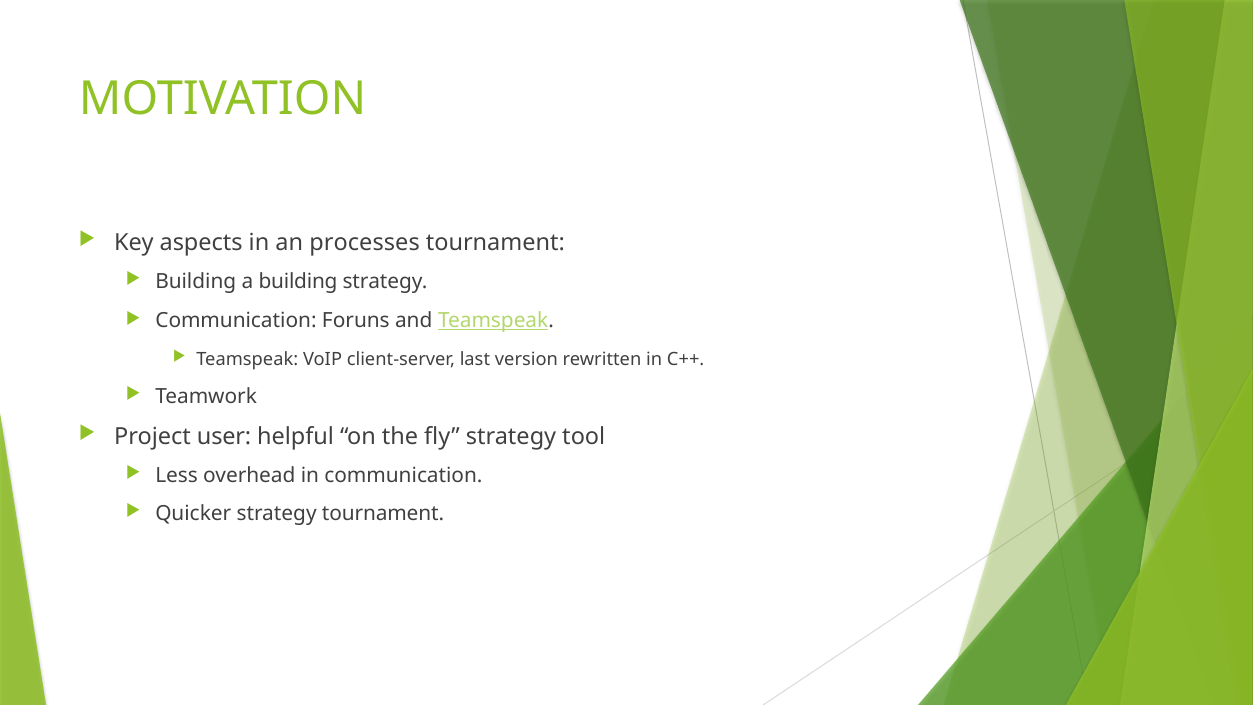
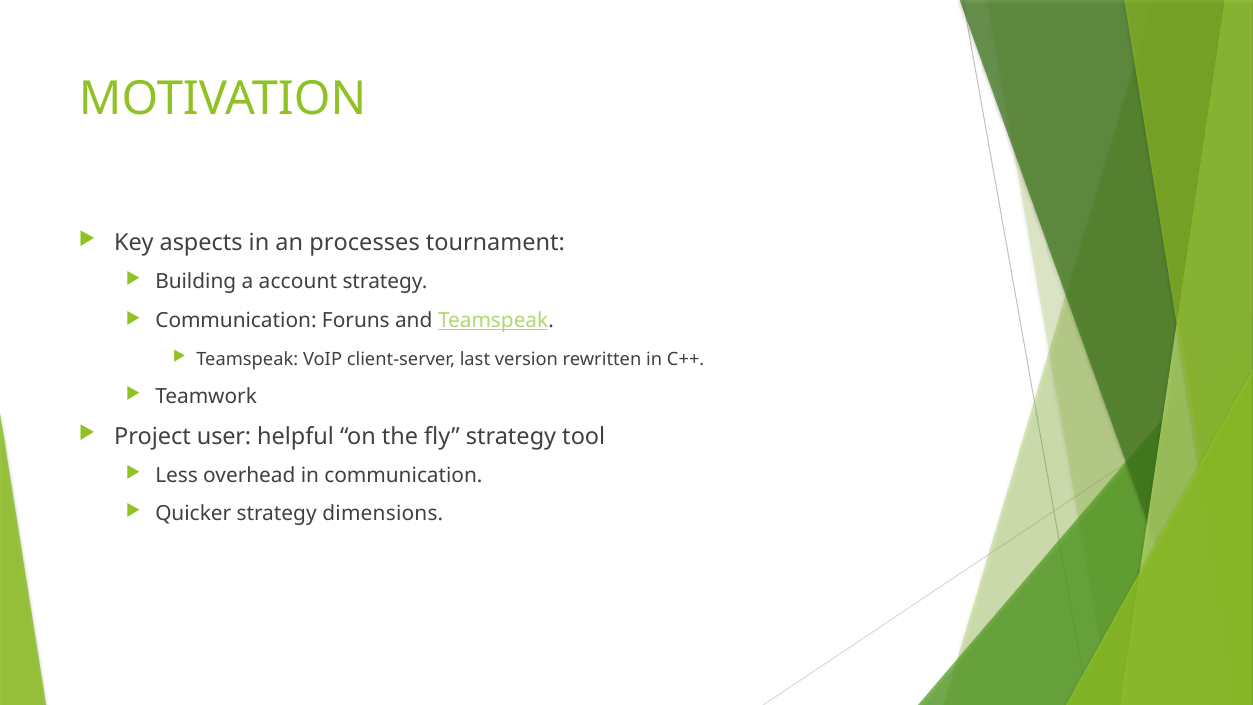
a building: building -> account (298, 282)
strategy tournament: tournament -> dimensions (383, 514)
